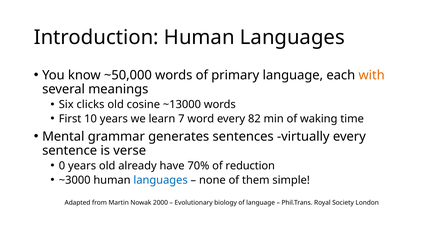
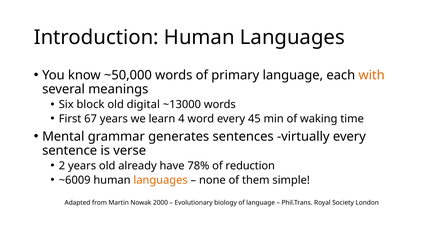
clicks: clicks -> block (90, 104)
cosine: cosine -> digital (143, 104)
10: 10 -> 67 (91, 119)
7: 7 -> 4 (181, 119)
82: 82 -> 45 (254, 119)
0: 0 -> 2 (62, 166)
70%: 70% -> 78% (198, 166)
~3000: ~3000 -> ~6009 (75, 180)
languages colour: blue -> orange (161, 180)
